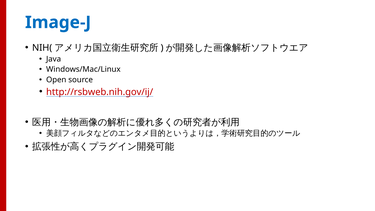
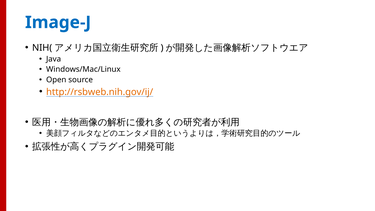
http://rsbweb.nih.gov/ij/ colour: red -> orange (100, 92)
